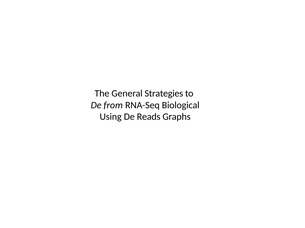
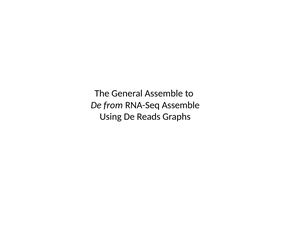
General Strategies: Strategies -> Assemble (164, 94)
RNA-Seq Biological: Biological -> Assemble (181, 105)
